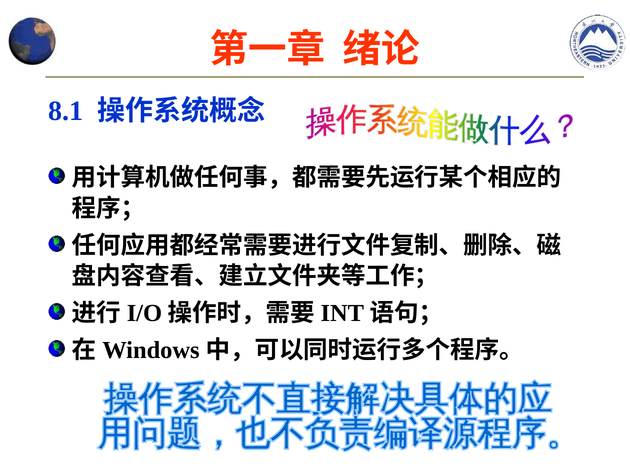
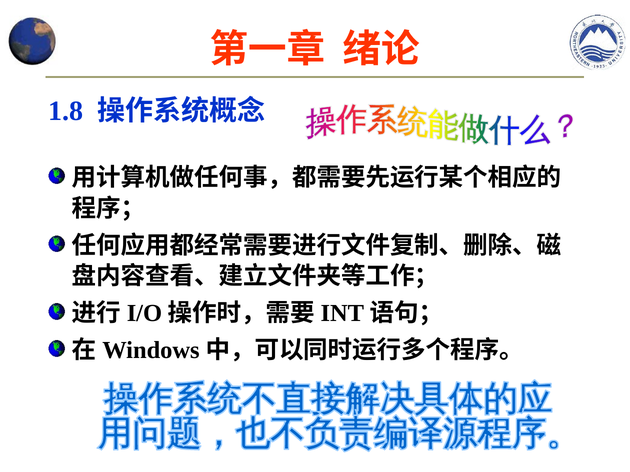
8.1: 8.1 -> 1.8 (66, 111)
